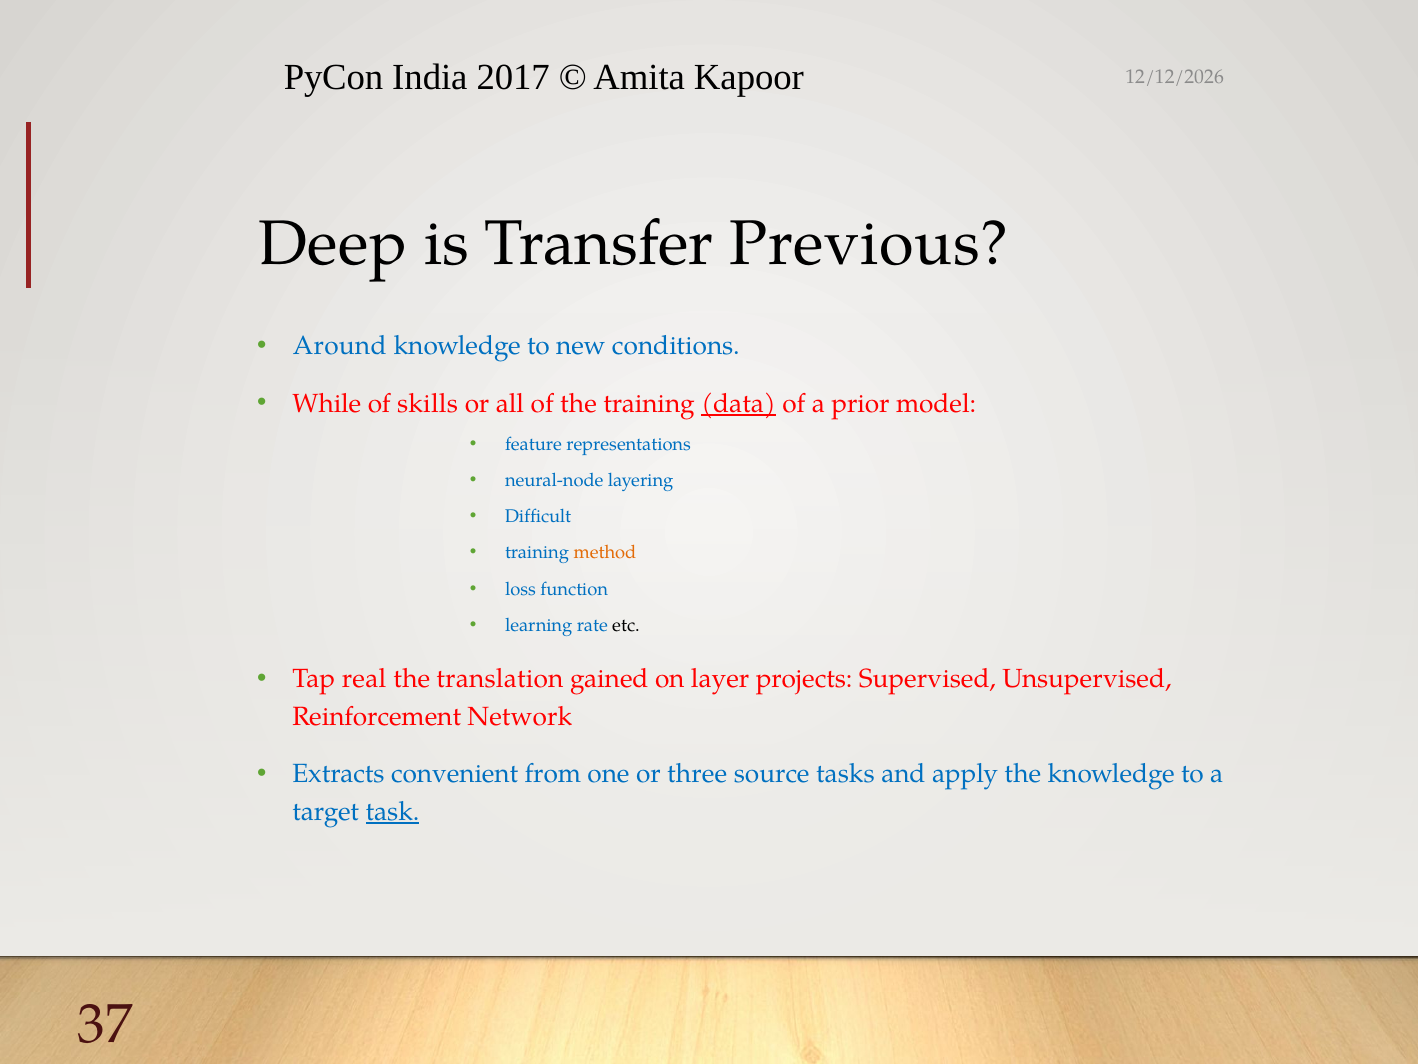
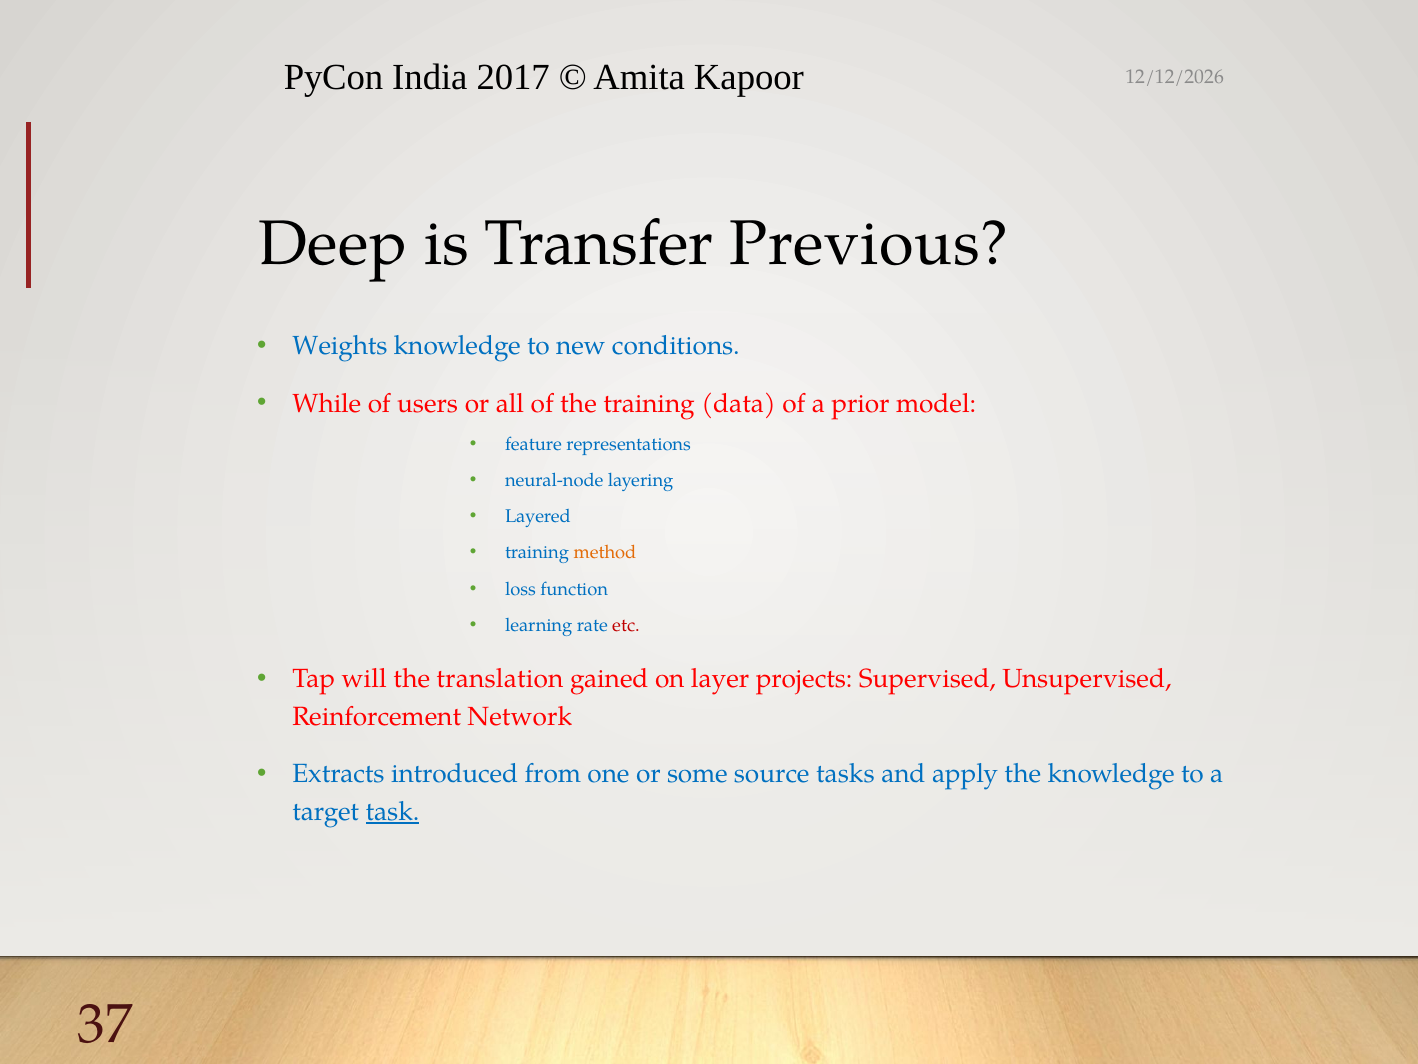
Around: Around -> Weights (340, 346)
skills: skills -> users (428, 403)
data underline: present -> none (739, 403)
Difficult: Difficult -> Layered (538, 516)
etc colour: black -> red (626, 625)
real: real -> will (364, 678)
convenient: convenient -> introduced (455, 774)
three: three -> some (697, 774)
